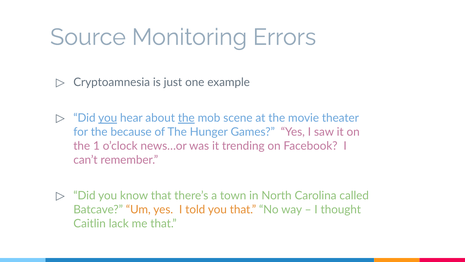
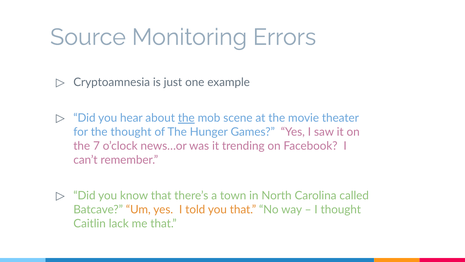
you underline: present -> none (108, 118)
the because: because -> thought (131, 132)
1: 1 -> 7 (96, 146)
